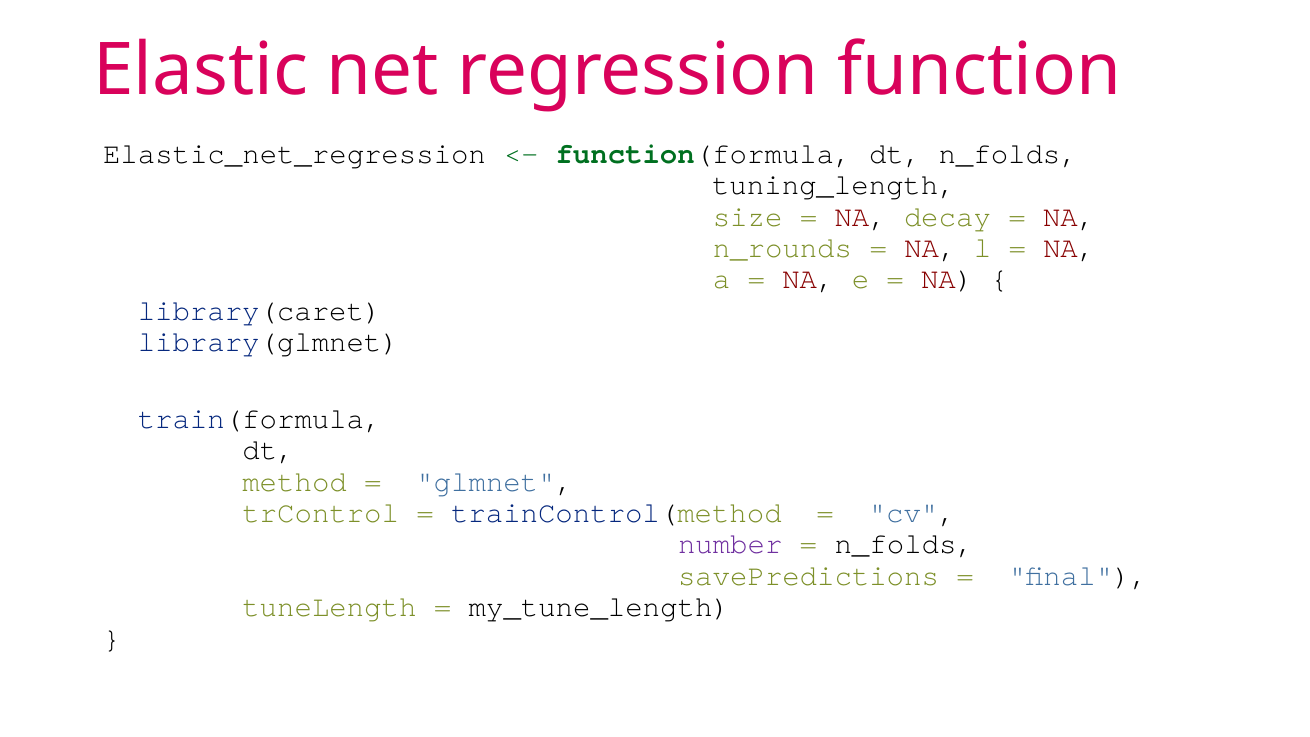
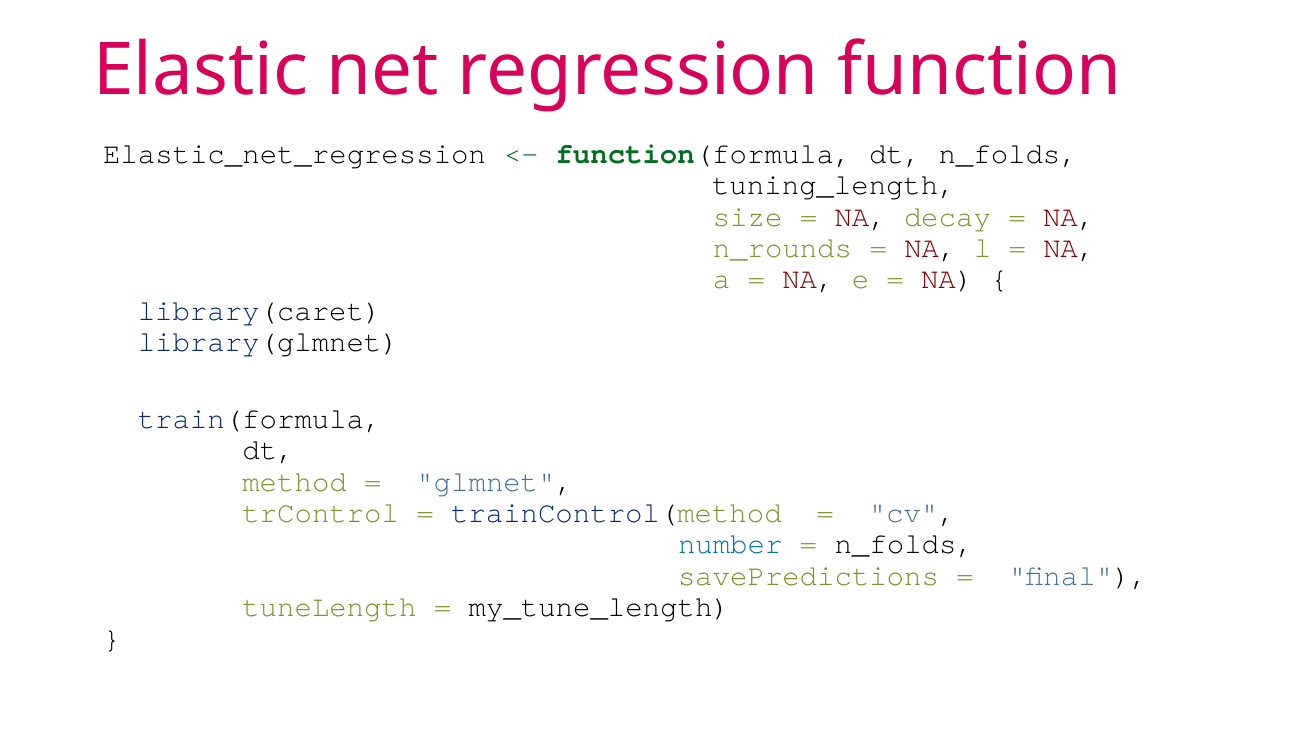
number colour: purple -> blue (730, 544)
